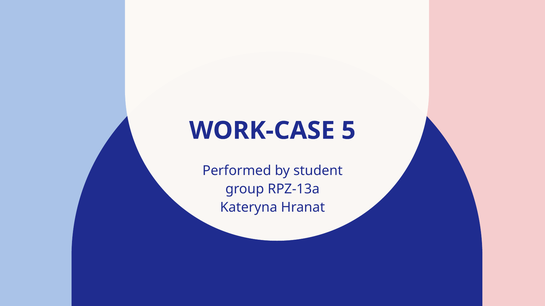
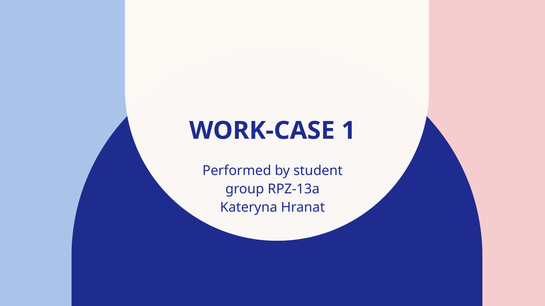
5: 5 -> 1 (349, 131)
